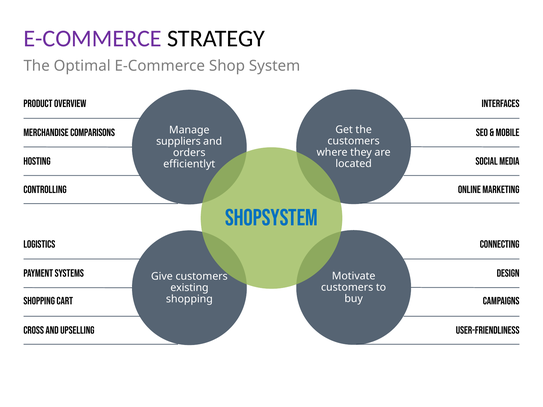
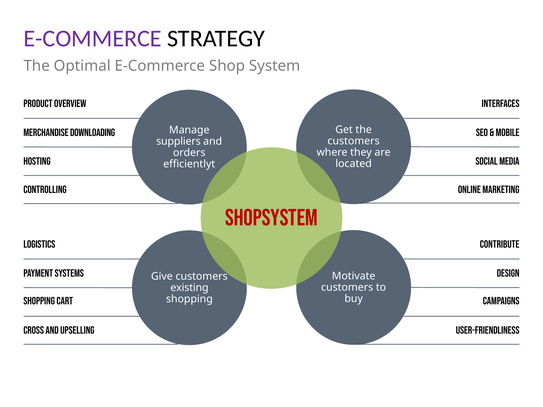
comparisons: comparisons -> downloading (93, 133)
shopsystem colour: blue -> red (272, 218)
Connecting: Connecting -> Contribute (500, 244)
